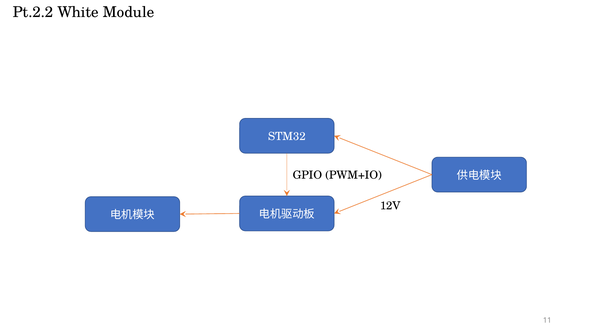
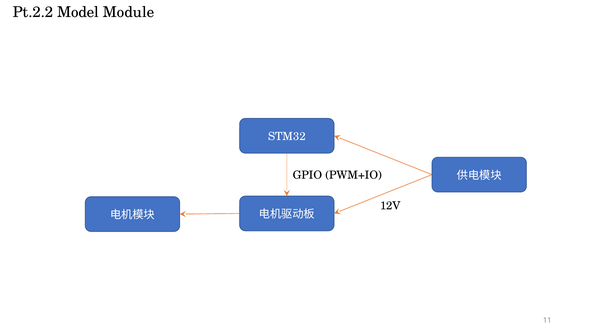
White: White -> Model (78, 12)
